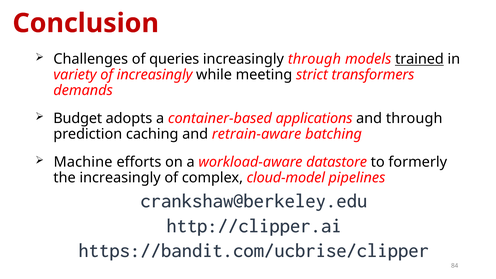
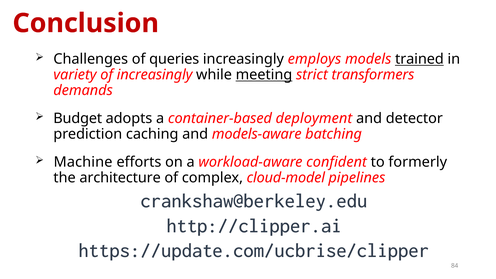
increasingly through: through -> employs (314, 59)
meeting underline: none -> present (264, 75)
applications: applications -> deployment (314, 118)
and through: through -> detector (414, 118)
retrain-aware: retrain-aware -> models-aware (257, 134)
datastore: datastore -> confident (337, 162)
the increasingly: increasingly -> architecture (120, 178)
https://bandit.com/ucbrise/clipper: https://bandit.com/ucbrise/clipper -> https://update.com/ucbrise/clipper (254, 250)
